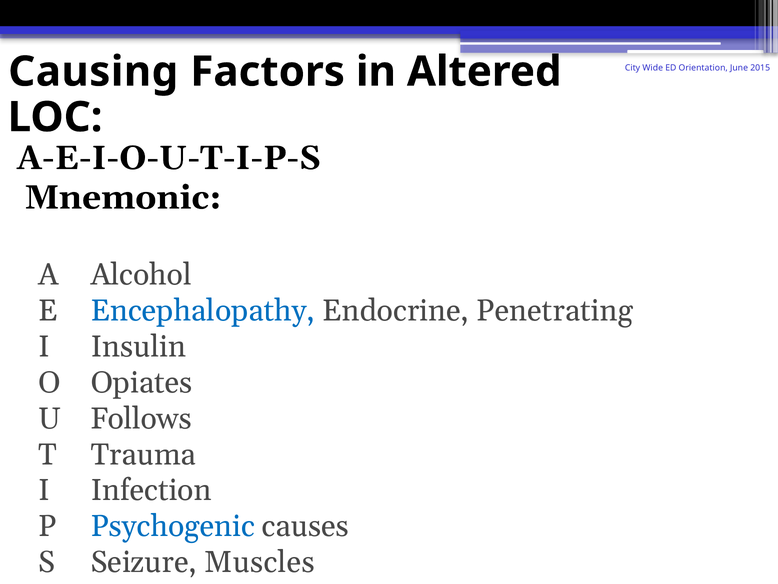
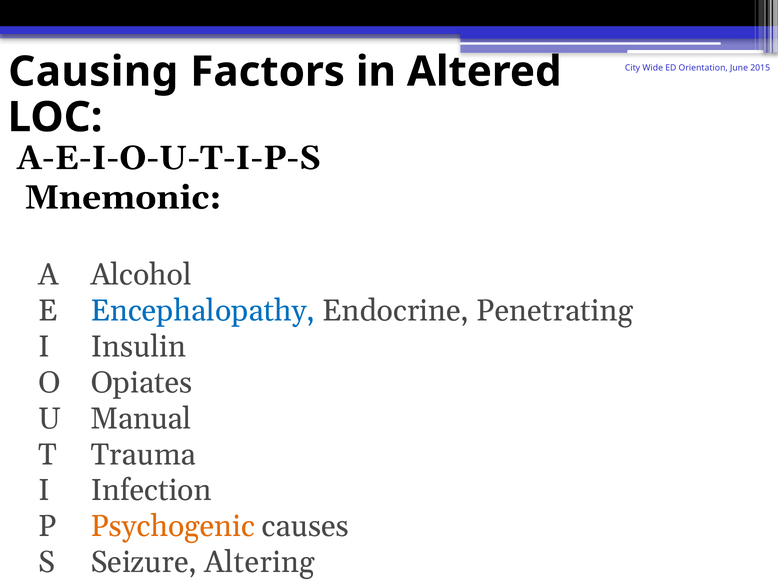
Follows: Follows -> Manual (141, 418)
Psychogenic colour: blue -> orange (173, 526)
Muscles: Muscles -> Altering (260, 562)
